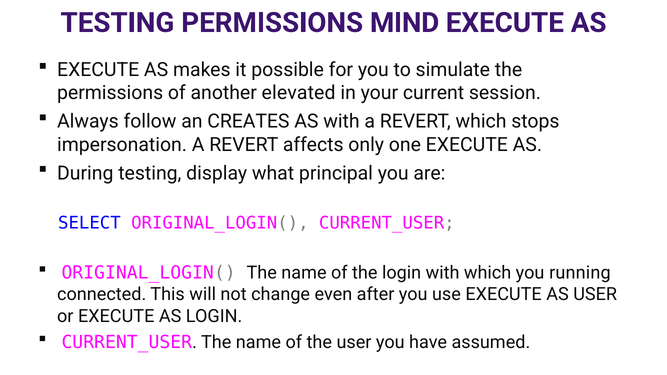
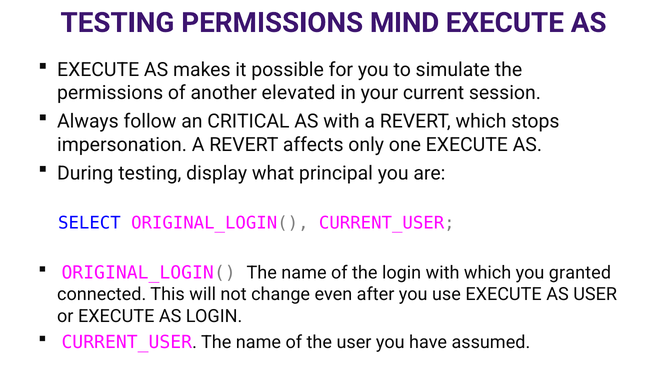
CREATES: CREATES -> CRITICAL (248, 121)
running: running -> granted (580, 273)
